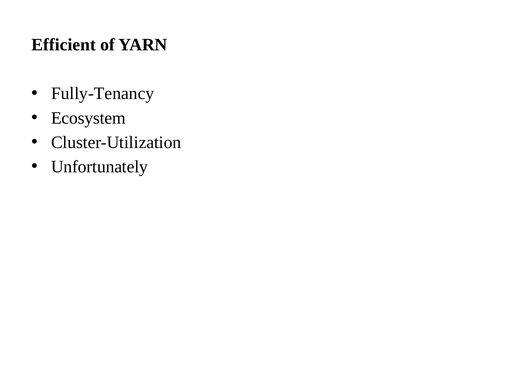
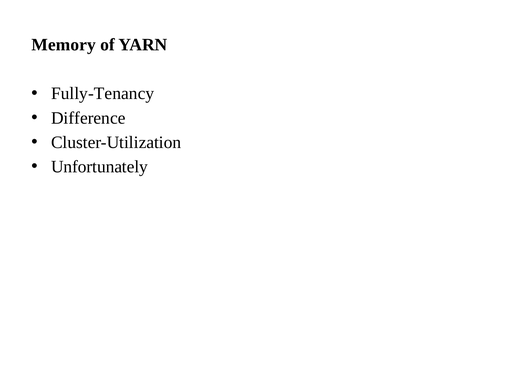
Efficient: Efficient -> Memory (64, 45)
Ecosystem: Ecosystem -> Difference (88, 118)
